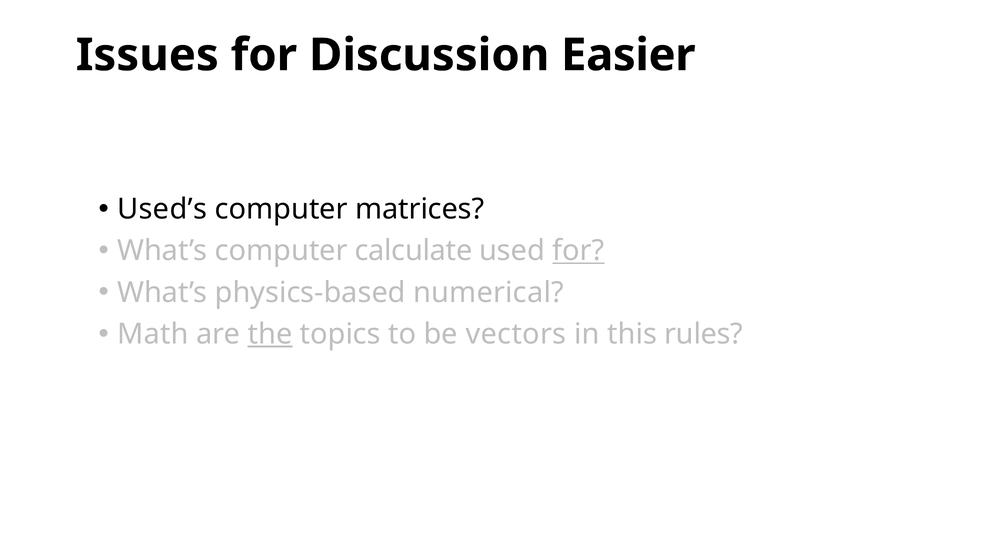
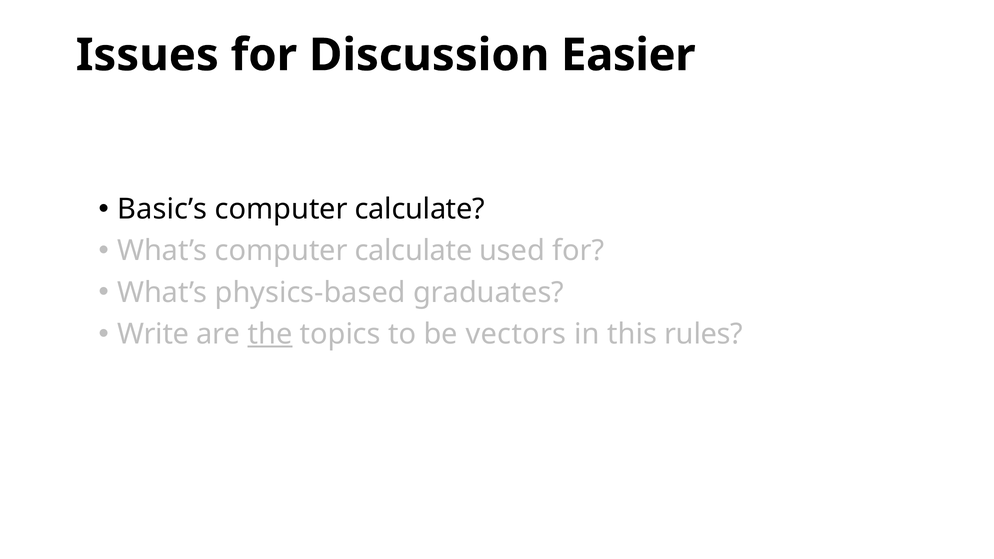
Used’s: Used’s -> Basic’s (162, 209)
matrices: matrices -> calculate (420, 209)
for underline: present -> none (578, 251)
numerical: numerical -> graduates (489, 293)
Math: Math -> Write (153, 334)
